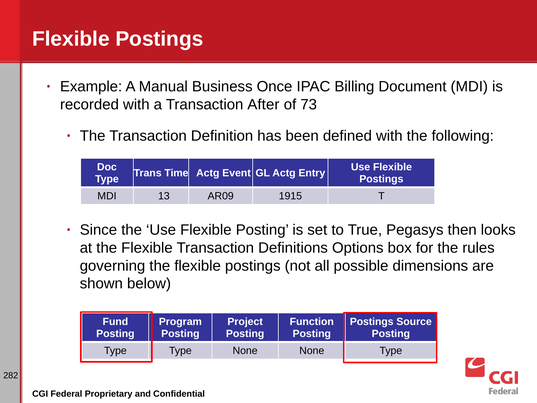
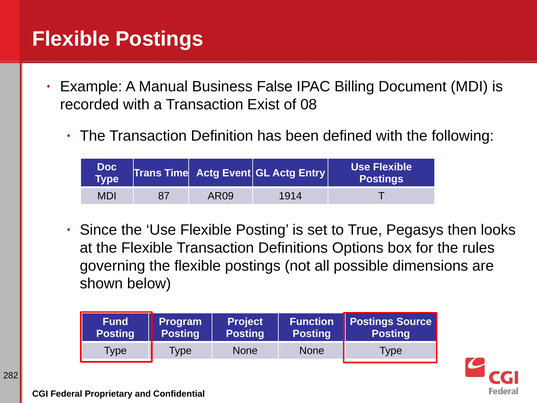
Once: Once -> False (275, 87)
After: After -> Exist (263, 104)
73: 73 -> 08 (309, 104)
13: 13 -> 87 (164, 196)
1915: 1915 -> 1914 (290, 196)
